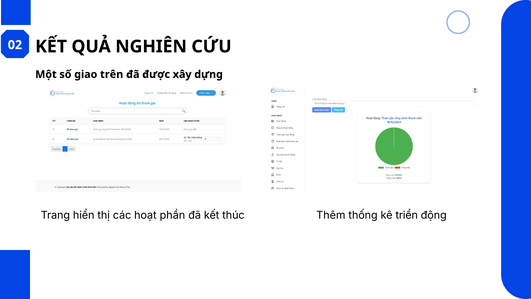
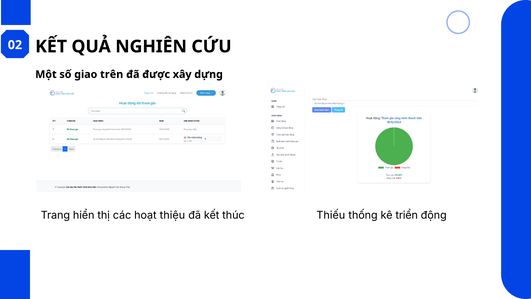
phần: phần -> thiệu (172, 215)
Thêm: Thêm -> Thiếu (331, 215)
